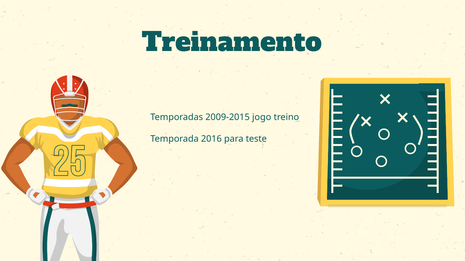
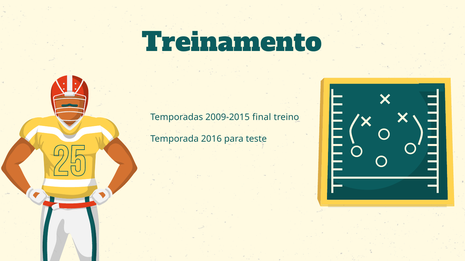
jogo: jogo -> final (262, 117)
